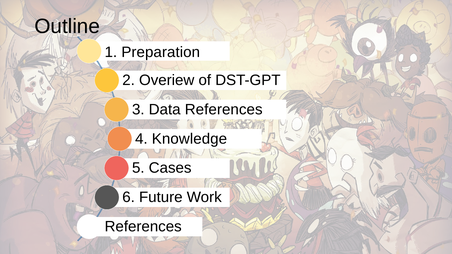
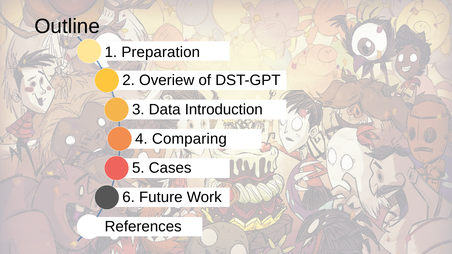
Data References: References -> Introduction (224, 110)
Knowledge: Knowledge -> Comparing (189, 139)
